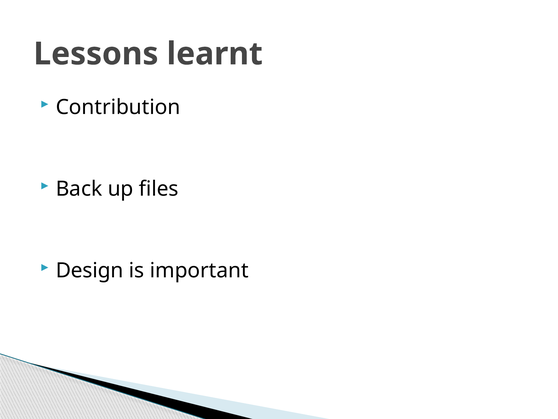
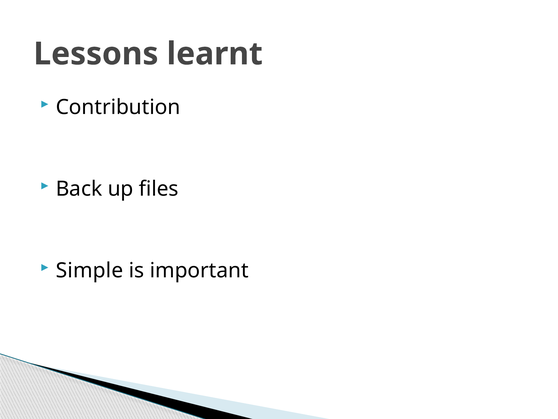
Design: Design -> Simple (89, 270)
